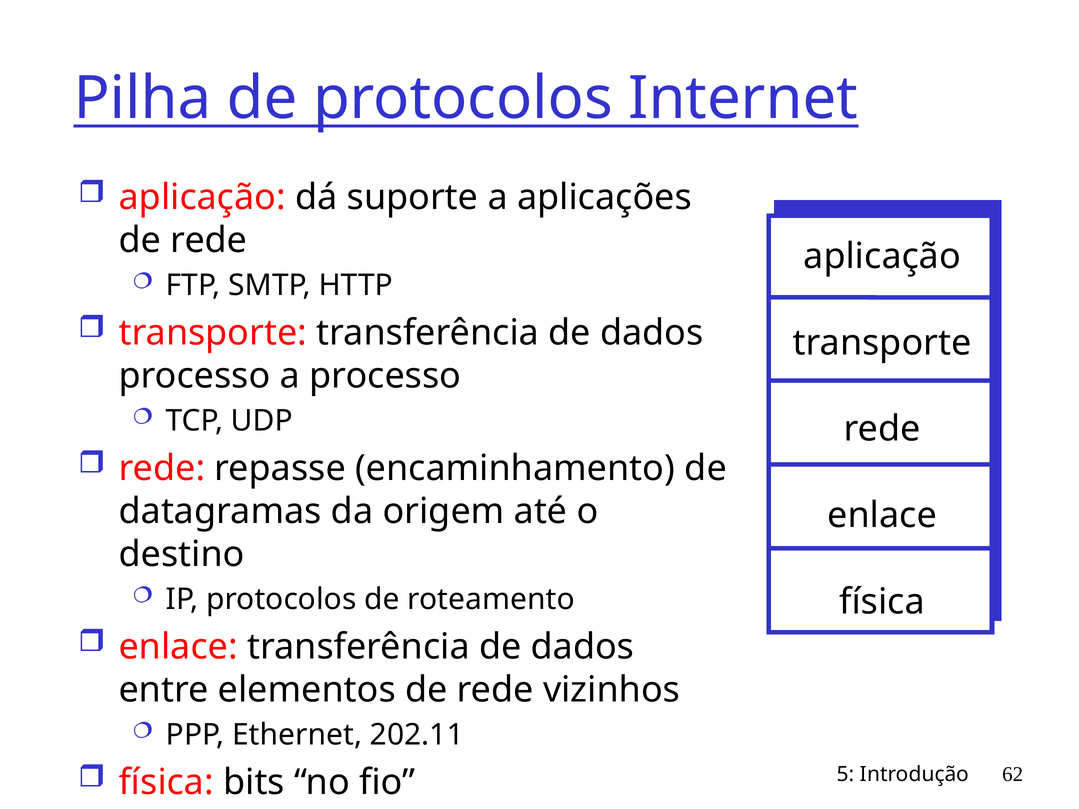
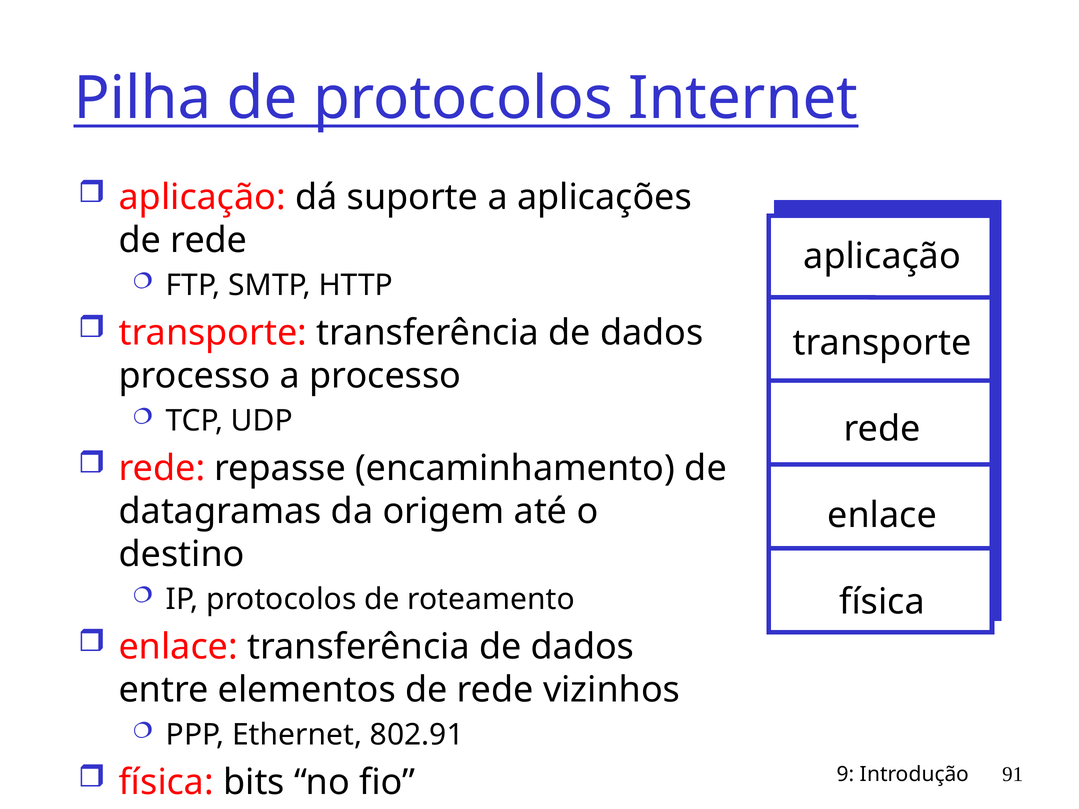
202.11: 202.11 -> 802.91 (417, 735)
5: 5 -> 9 (846, 775)
62: 62 -> 91 (1013, 775)
